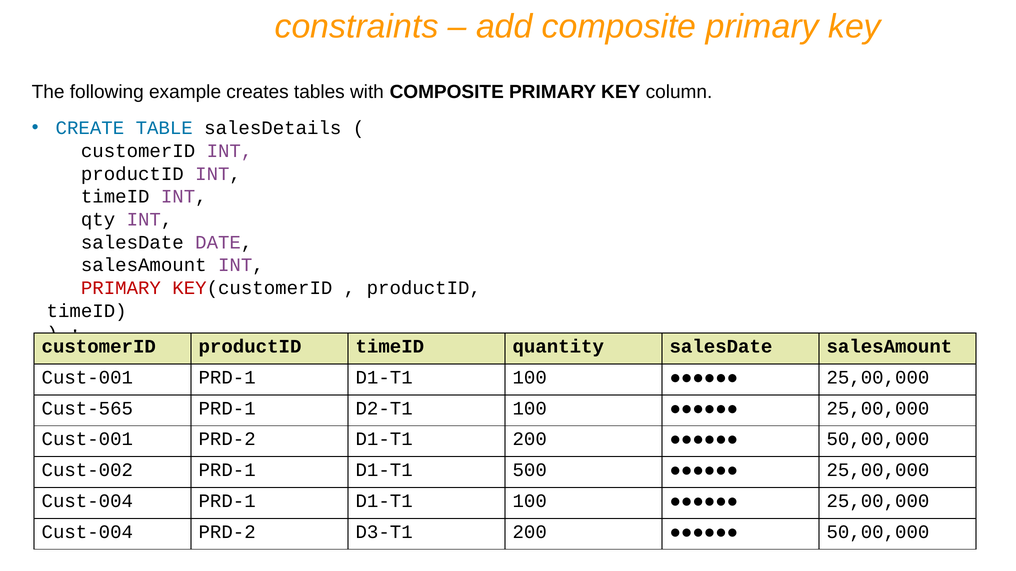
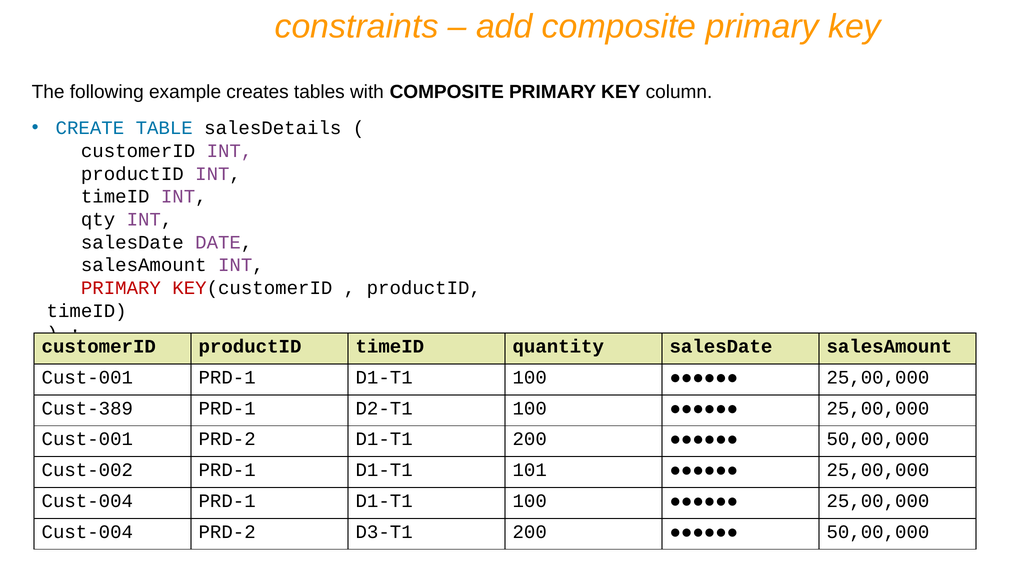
Cust-565: Cust-565 -> Cust-389 (87, 409)
500: 500 -> 101 (530, 470)
